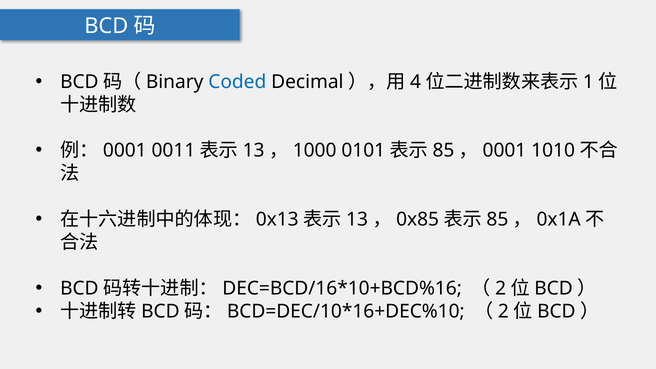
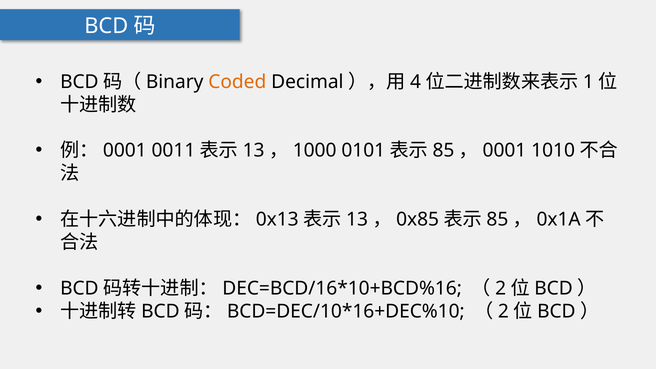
Coded colour: blue -> orange (237, 82)
